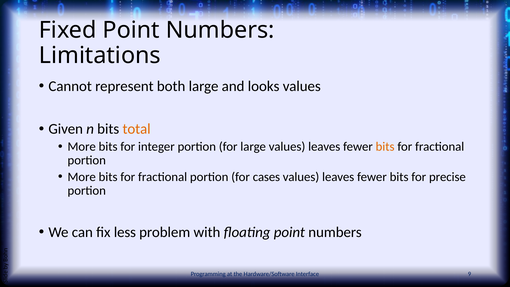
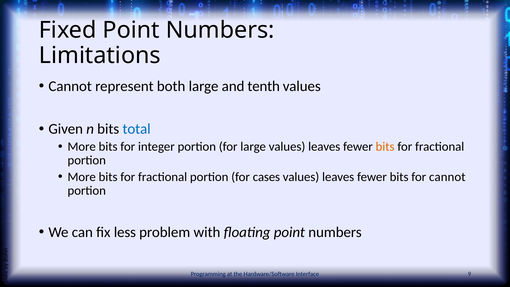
looks: looks -> tenth (264, 86)
total colour: orange -> blue (137, 129)
for precise: precise -> cannot (447, 177)
